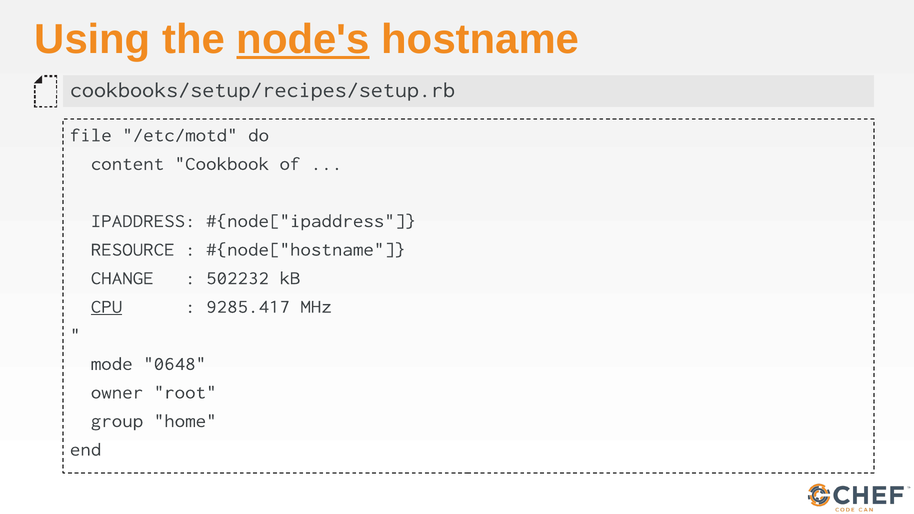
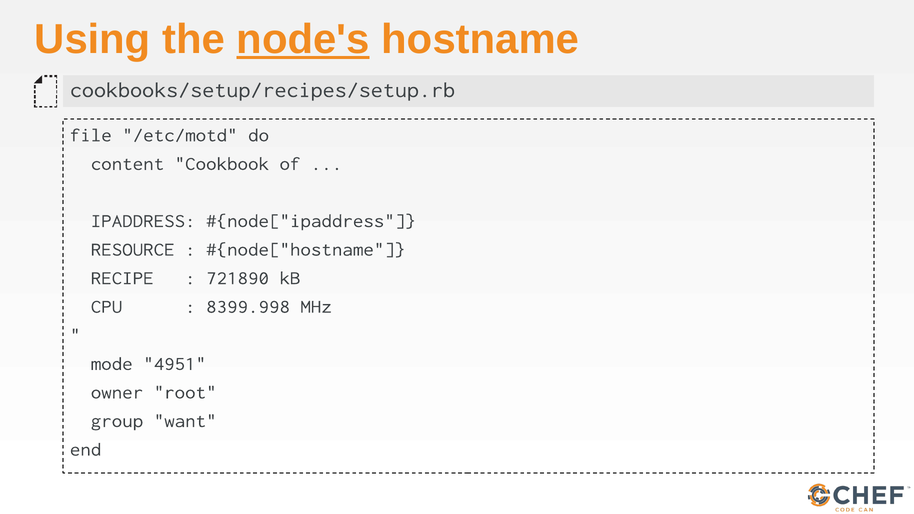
CHANGE: CHANGE -> RECIPE (122, 278)
502232: 502232 -> 721890 (238, 278)
CPU underline: present -> none (107, 307)
9285.417: 9285.417 -> 8399.998 (248, 307)
0648: 0648 -> 4951 (175, 364)
home: home -> want (185, 421)
